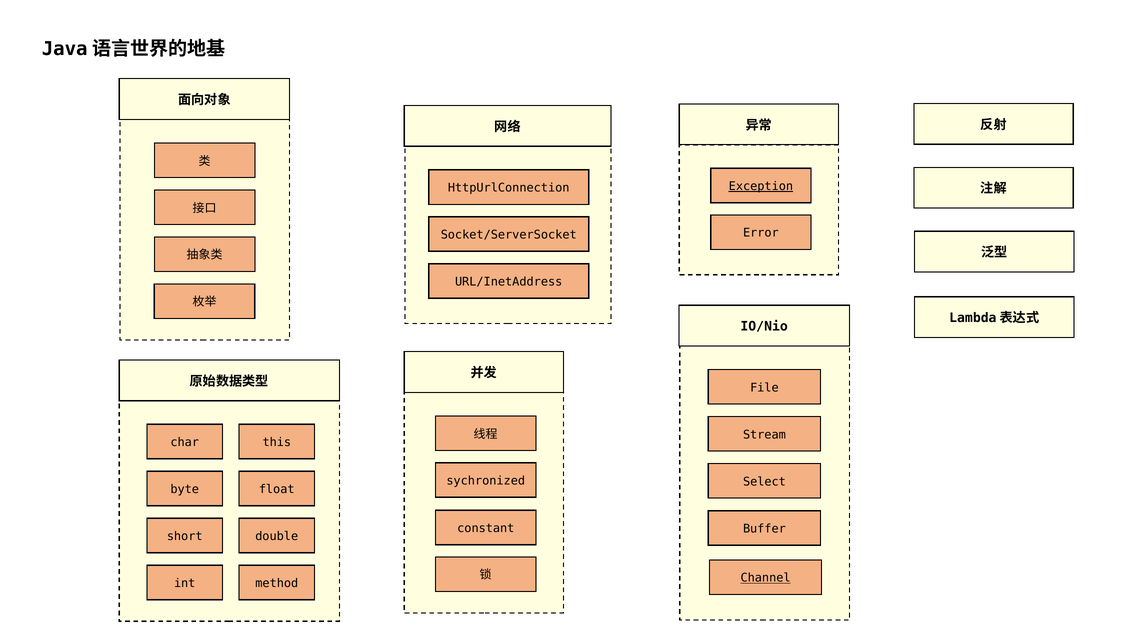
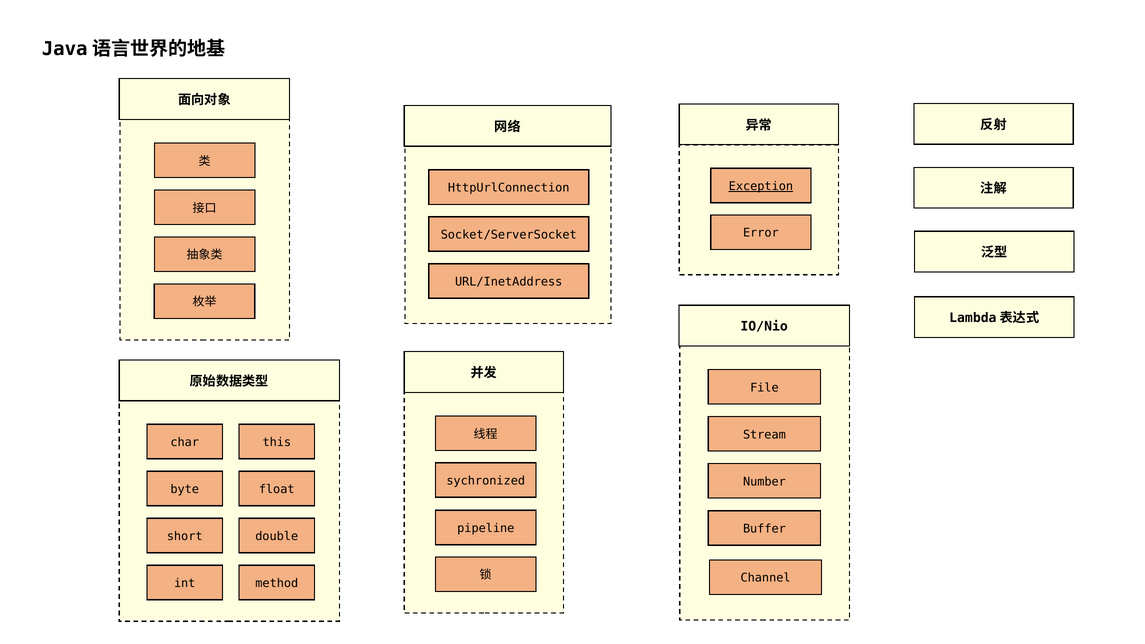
Select: Select -> Number (764, 482)
constant: constant -> pipeline (486, 528)
Channel underline: present -> none (766, 578)
